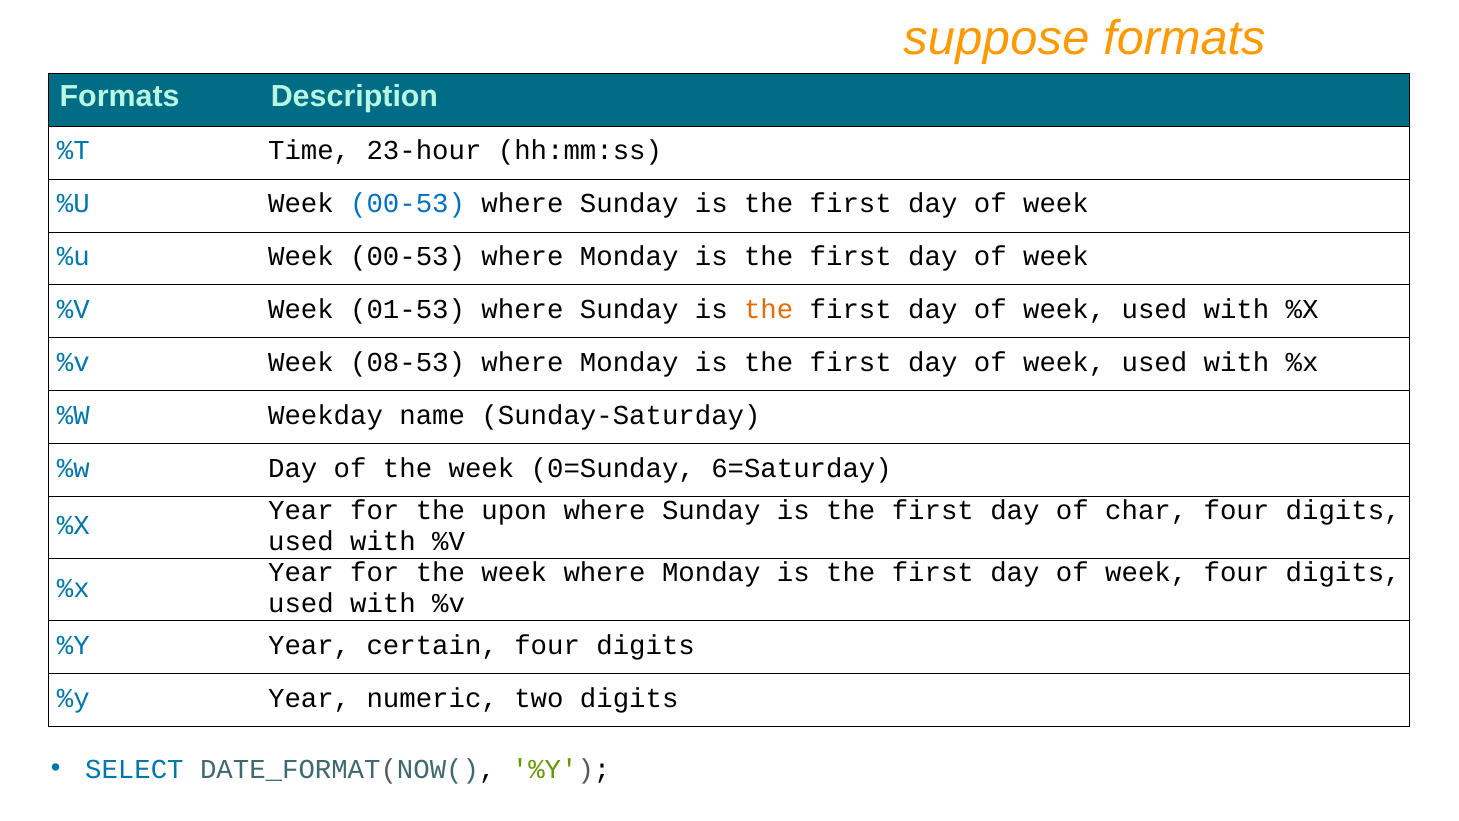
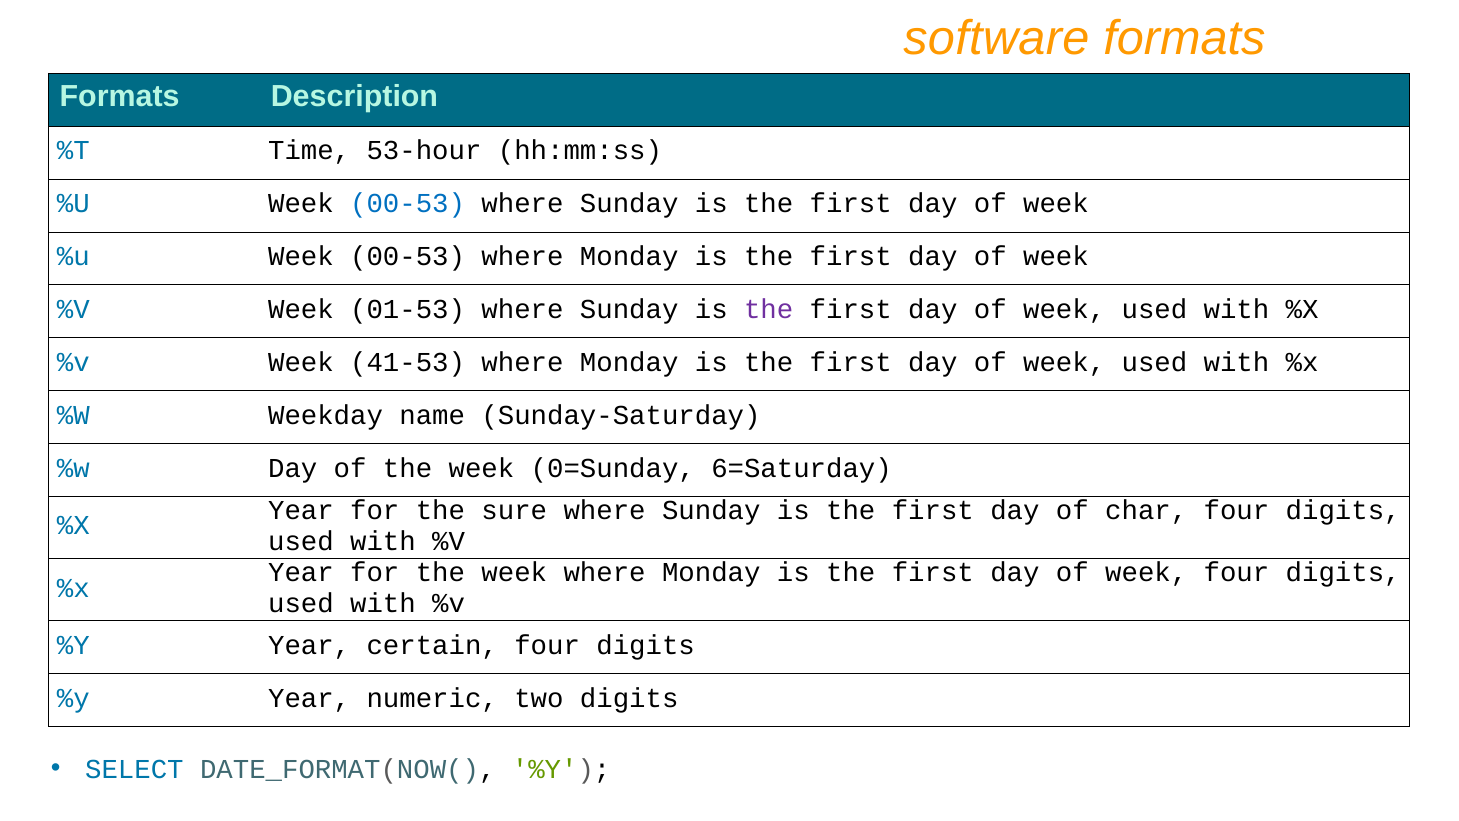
suppose: suppose -> software (996, 38)
23-hour: 23-hour -> 53-hour (424, 151)
the colour: orange -> purple (769, 310)
08-53: 08-53 -> 41-53 (408, 362)
upon: upon -> sure (514, 510)
